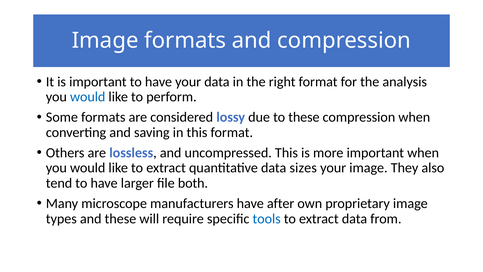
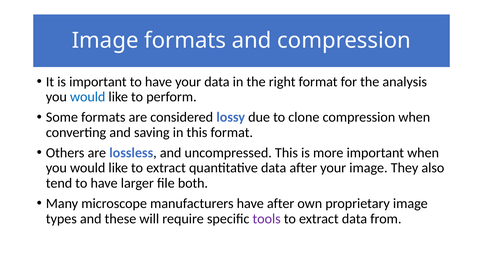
to these: these -> clone (304, 117)
data sizes: sizes -> after (303, 168)
tools colour: blue -> purple (267, 219)
